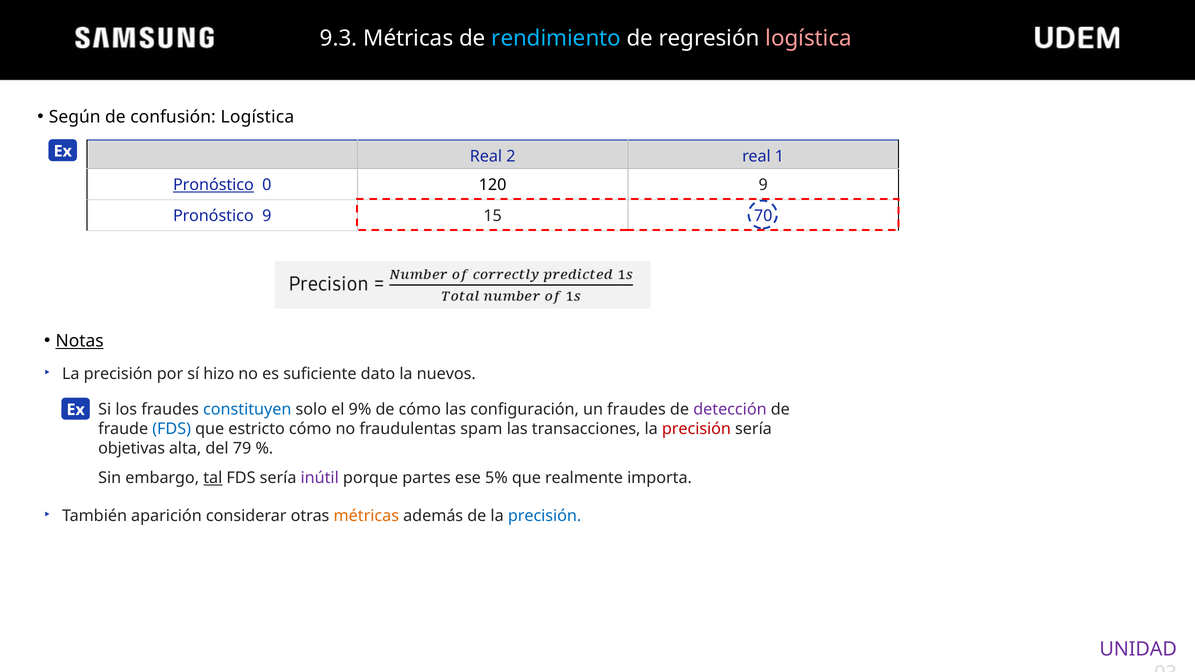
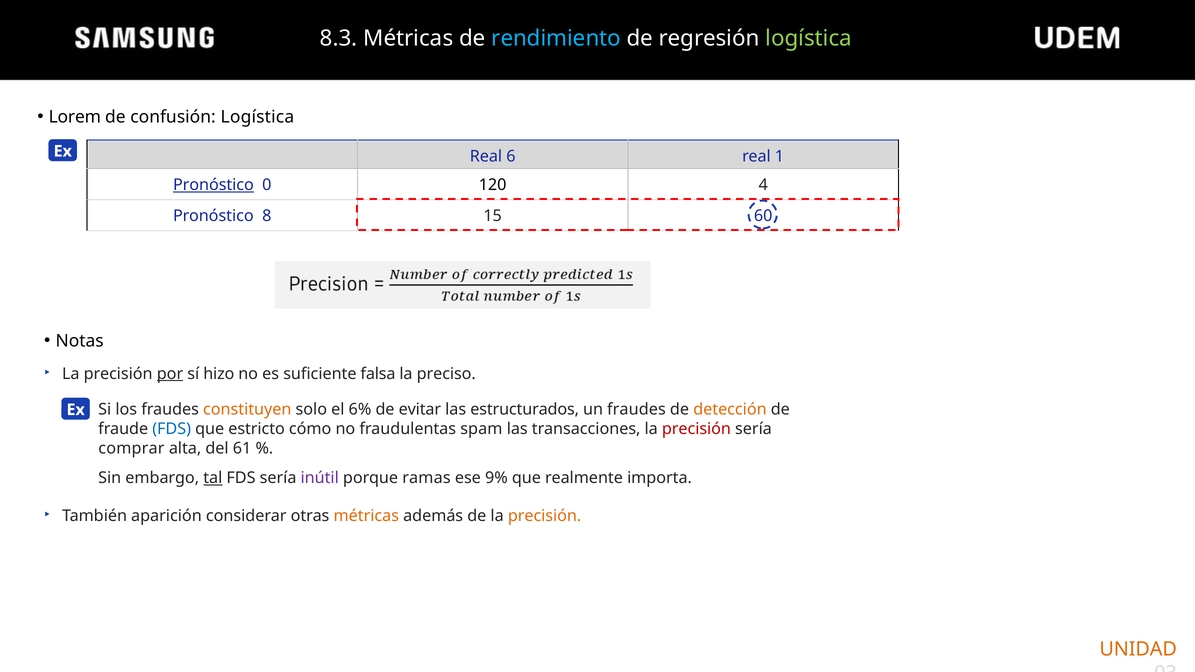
9.3: 9.3 -> 8.3 (339, 38)
logística colour: pink -> light green (809, 38)
Según: Según -> Lorem (75, 117)
2: 2 -> 6 (511, 157)
120 9: 9 -> 4 (763, 185)
Pronóstico 9: 9 -> 8 (267, 216)
70: 70 -> 60 (763, 216)
Notas underline: present -> none (80, 341)
por underline: none -> present (170, 374)
dato: dato -> falsa (378, 374)
nuevos: nuevos -> preciso (446, 374)
constituyen colour: blue -> orange (247, 410)
9%: 9% -> 6% (360, 410)
de cómo: cómo -> evitar (420, 410)
configuración: configuración -> estructurados (525, 410)
detección colour: purple -> orange (730, 410)
objetivas: objetivas -> comprar (131, 449)
79: 79 -> 61 (242, 449)
partes: partes -> ramas (426, 478)
5%: 5% -> 9% (496, 478)
precisión colour: blue -> orange (545, 516)
UNIDAD colour: purple -> orange (1138, 650)
